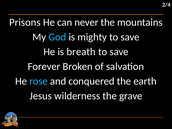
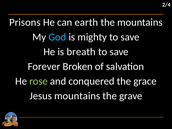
never: never -> earth (86, 22)
rose colour: light blue -> light green (39, 81)
earth: earth -> grace (145, 81)
Jesus wilderness: wilderness -> mountains (77, 96)
